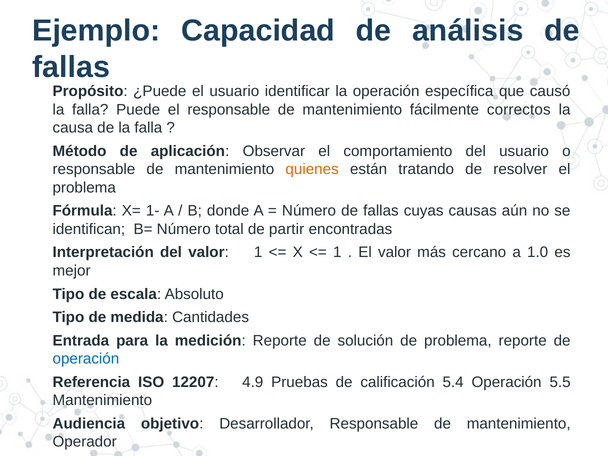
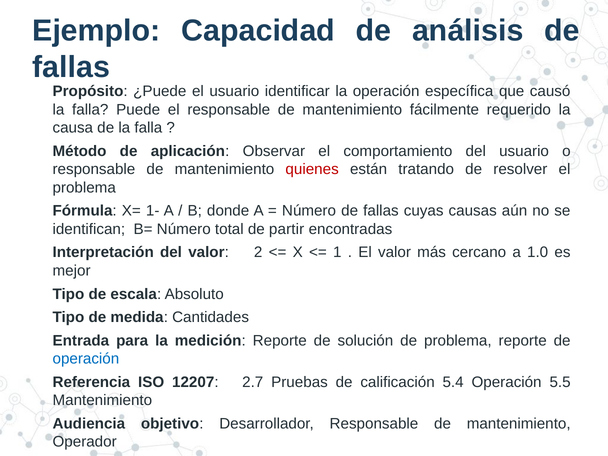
correctos: correctos -> requerido (519, 110)
quienes colour: orange -> red (312, 169)
valor 1: 1 -> 2 (258, 252)
4.9: 4.9 -> 2.7 (253, 382)
